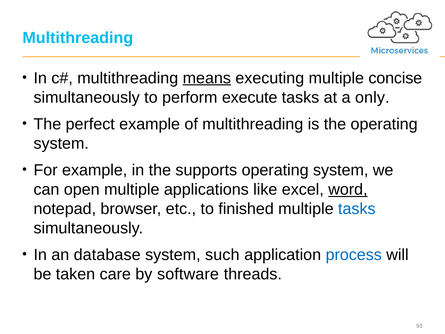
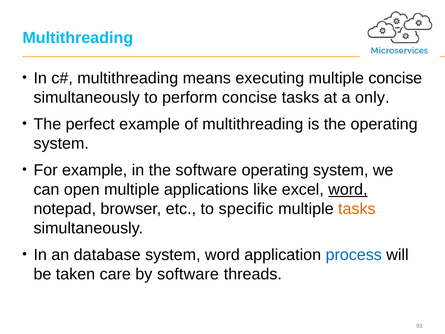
means underline: present -> none (207, 78)
perform execute: execute -> concise (250, 97)
the supports: supports -> software (206, 170)
finished: finished -> specific (246, 209)
tasks colour: blue -> orange (357, 209)
system such: such -> word (222, 255)
